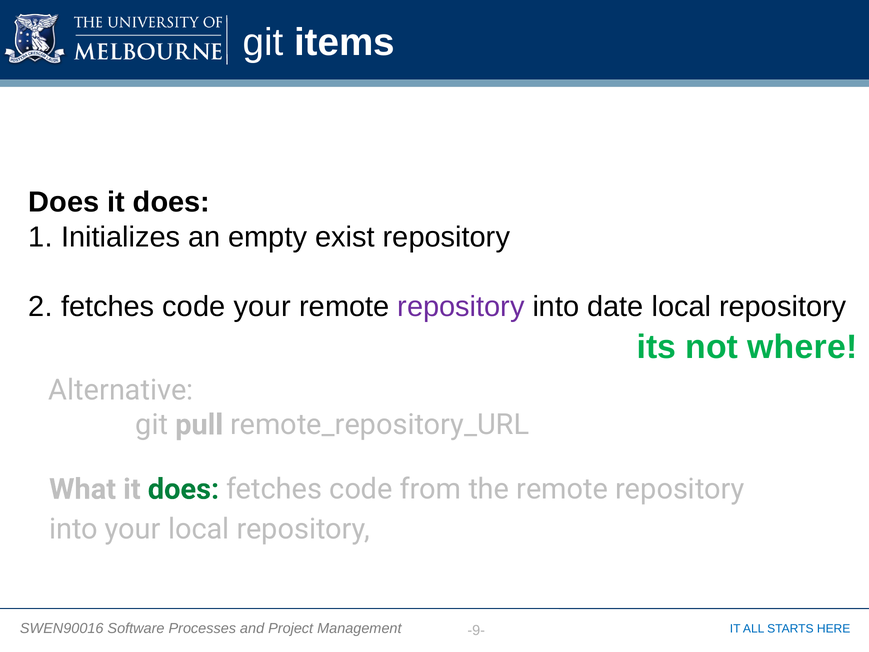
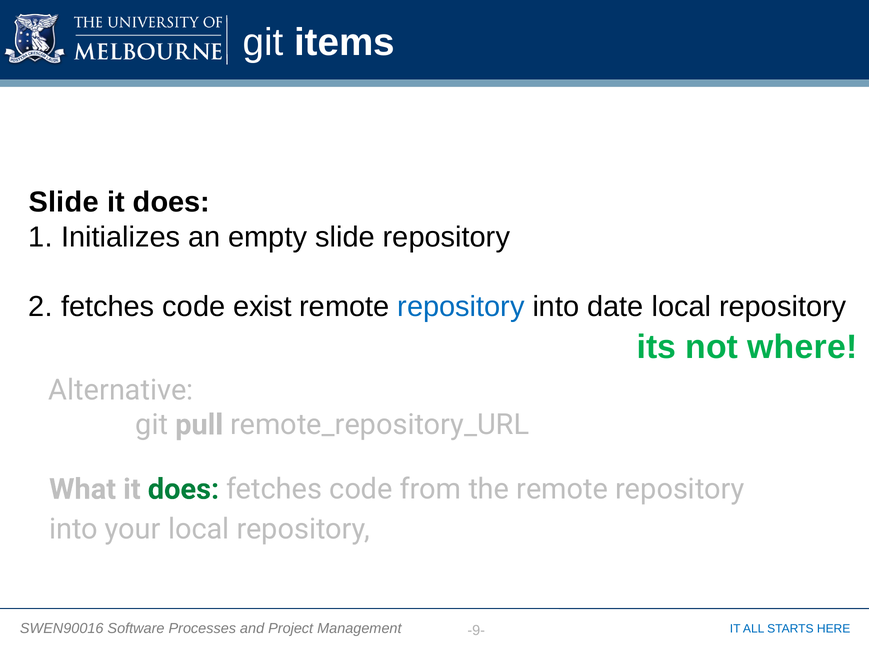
Does: Does -> Slide (64, 202)
empty exist: exist -> slide (345, 237)
code your: your -> exist (262, 306)
repository colour: purple -> blue (461, 306)
